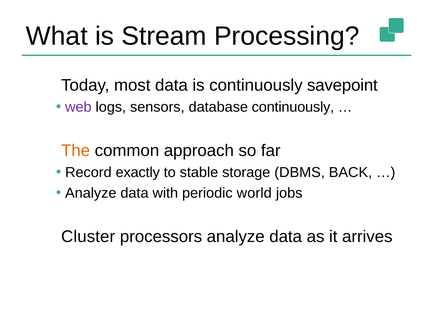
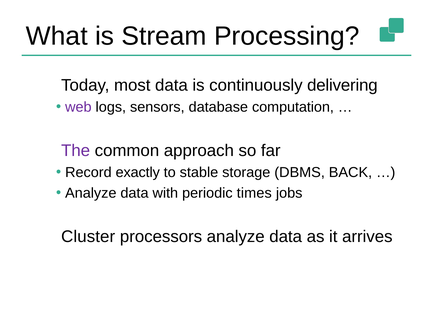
savepoint: savepoint -> delivering (342, 85)
database continuously: continuously -> computation (293, 107)
The colour: orange -> purple (76, 151)
world: world -> times (254, 194)
